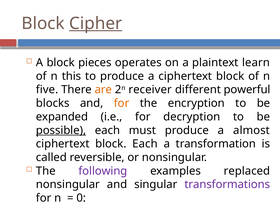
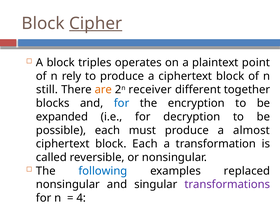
pieces: pieces -> triples (95, 63)
learn: learn -> point (256, 63)
this: this -> rely (72, 76)
five: five -> still (47, 90)
powerful: powerful -> together (247, 90)
for colour: orange -> blue (122, 103)
possible underline: present -> none (61, 130)
following colour: purple -> blue (103, 171)
0: 0 -> 4 (81, 198)
